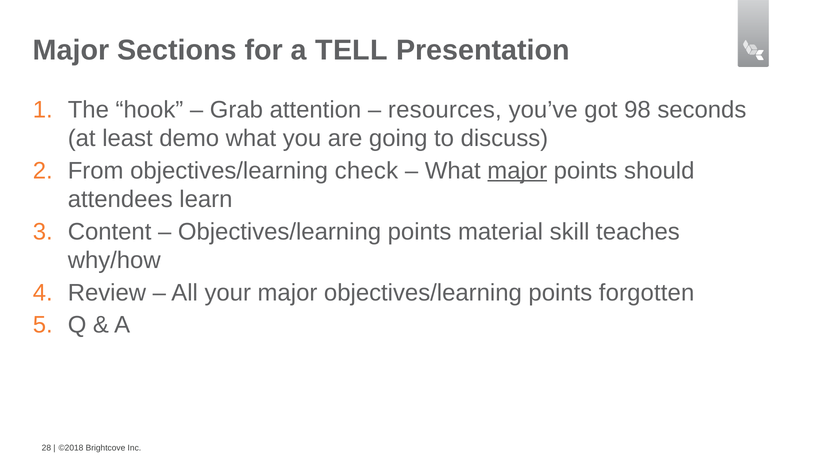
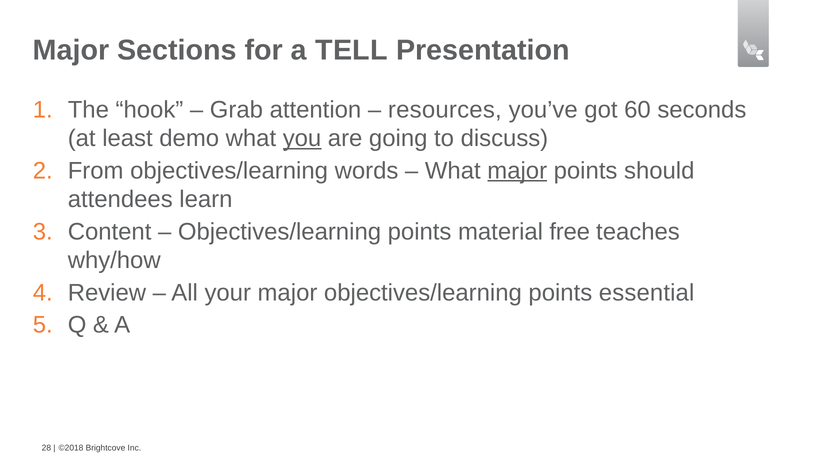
98: 98 -> 60 (637, 110)
you underline: none -> present (302, 138)
check: check -> words (367, 171)
skill: skill -> free (570, 232)
forgotten: forgotten -> essential (647, 293)
